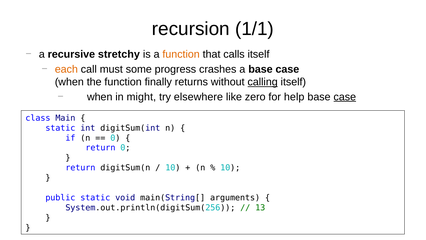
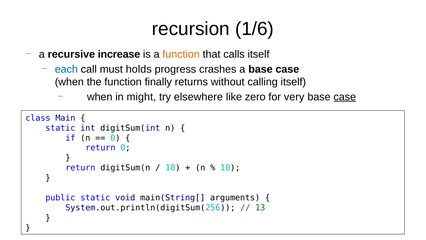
1/1: 1/1 -> 1/6 (254, 29)
stretchy: stretchy -> increase (119, 54)
each colour: orange -> blue (66, 69)
some: some -> holds (139, 69)
calling underline: present -> none (263, 82)
help: help -> very (294, 97)
